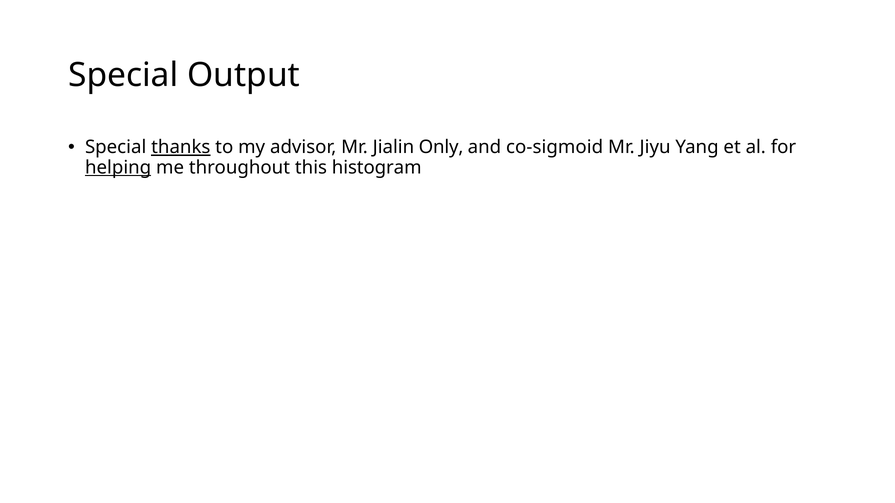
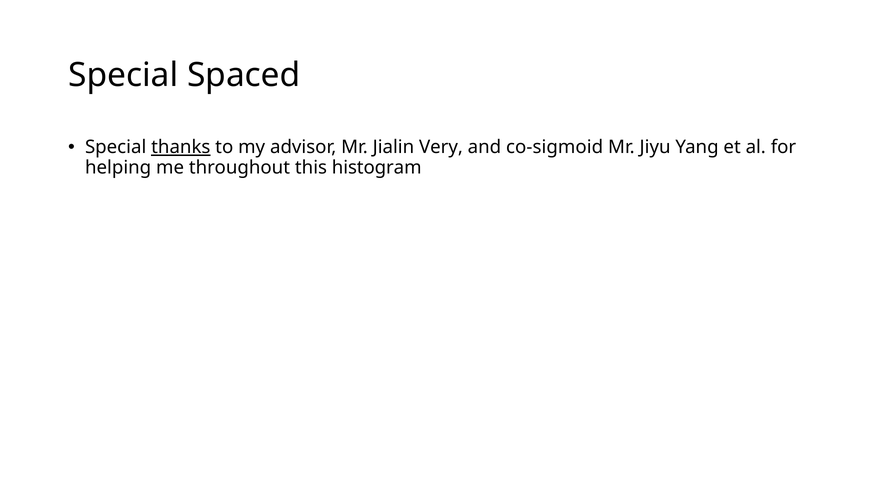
Output: Output -> Spaced (244, 75)
Only: Only -> Very (441, 147)
helping underline: present -> none (118, 168)
